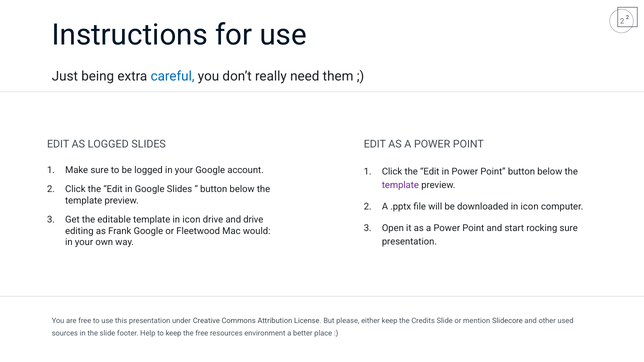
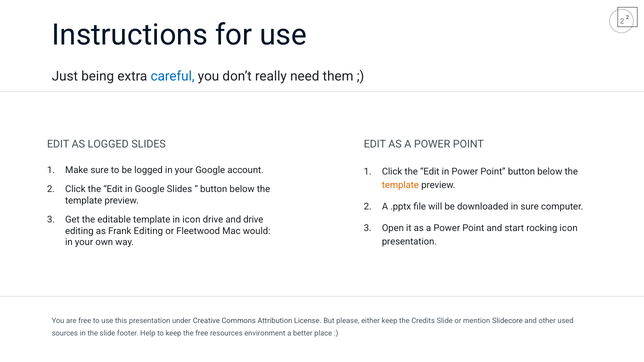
template colour: purple -> orange (400, 185)
downloaded in icon: icon -> sure (530, 207)
rocking sure: sure -> icon (569, 228)
Frank Google: Google -> Editing (148, 231)
